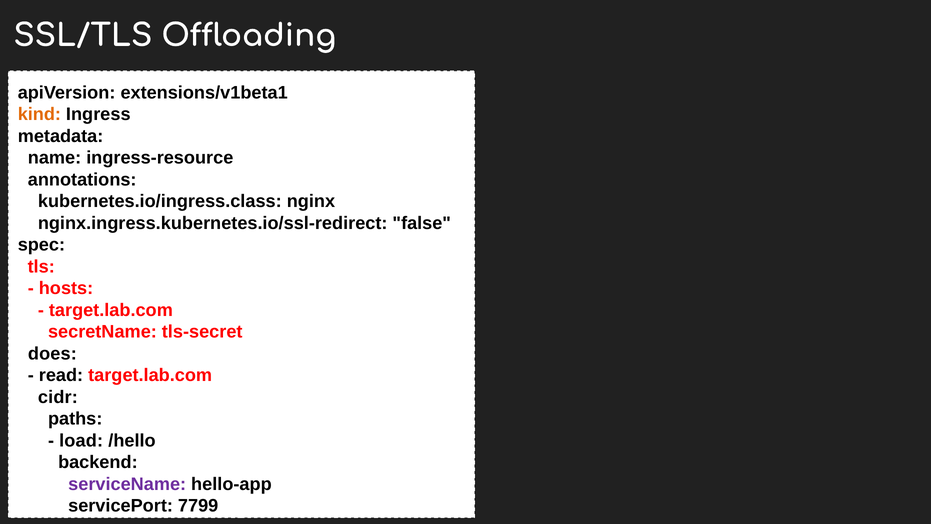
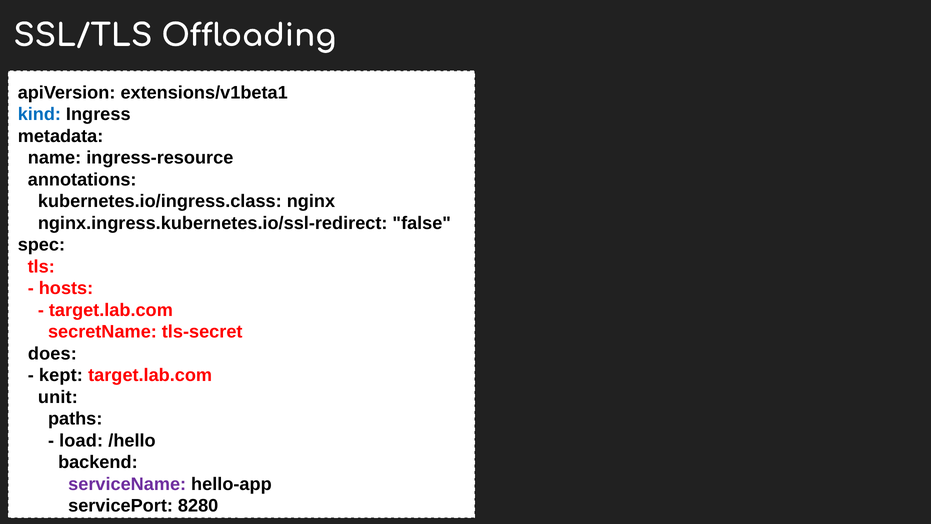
kind colour: orange -> blue (39, 114)
read: read -> kept (61, 375)
cidr: cidr -> unit (58, 397)
7799: 7799 -> 8280 (198, 506)
